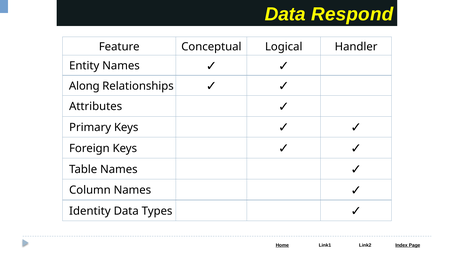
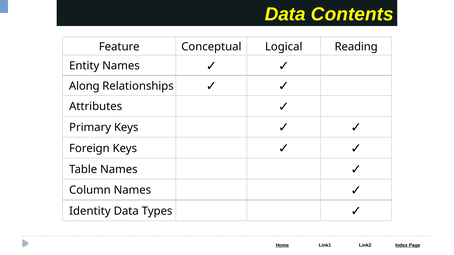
Respond: Respond -> Contents (352, 14)
Handler: Handler -> Reading (356, 47)
